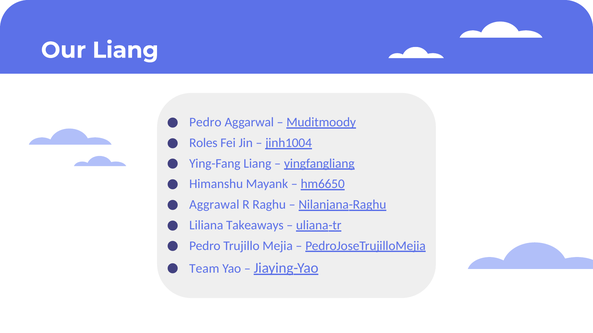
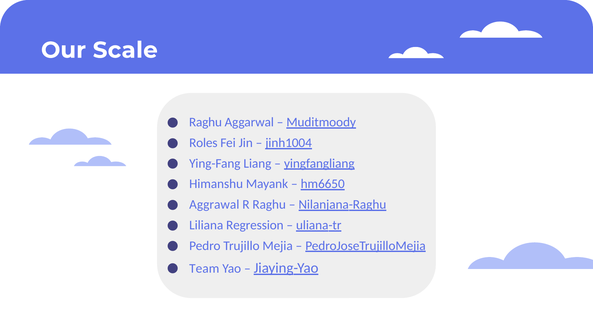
Our Liang: Liang -> Scale (125, 50)
Pedro: Pedro -> Raghu (205, 122)
Takeaways: Takeaways -> Regression (255, 226)
